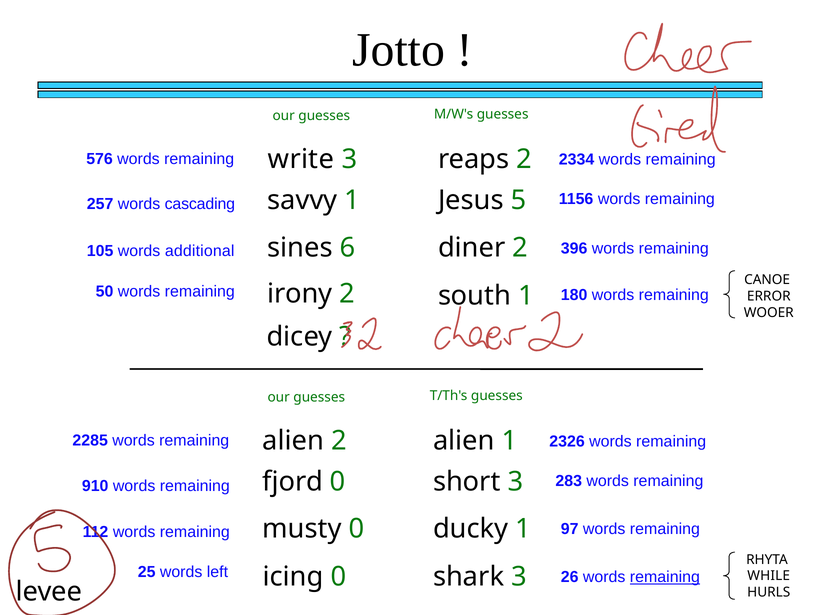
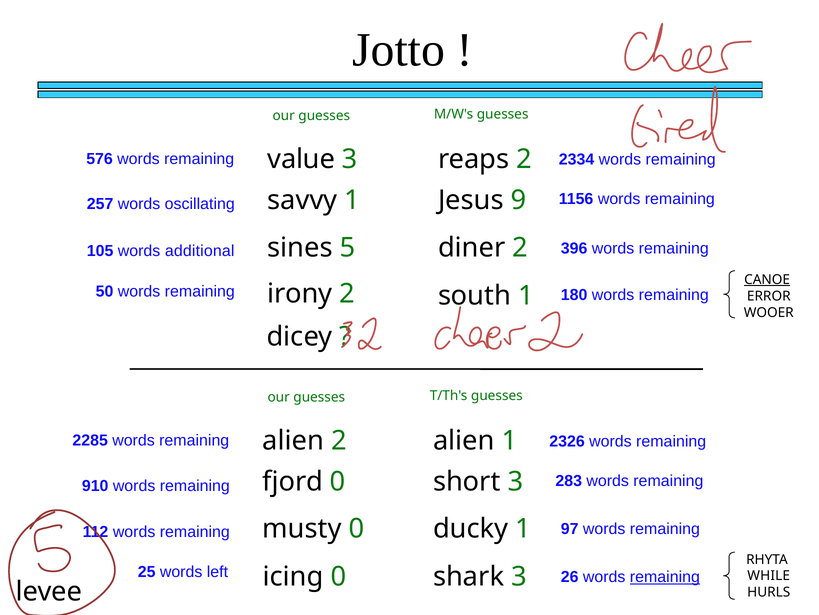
write: write -> value (301, 159)
5: 5 -> 9 (519, 200)
cascading: cascading -> oscillating (200, 204)
6: 6 -> 5 (348, 248)
CANOE underline: none -> present (767, 279)
